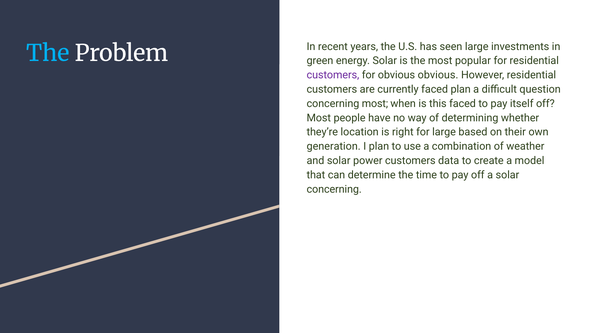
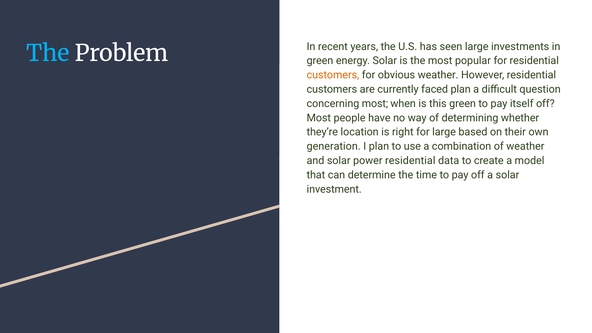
customers colour: purple -> orange (333, 75)
obvious obvious: obvious -> weather (438, 75)
this faced: faced -> green (463, 104)
power customers: customers -> residential (410, 161)
concerning: concerning -> investment (334, 189)
